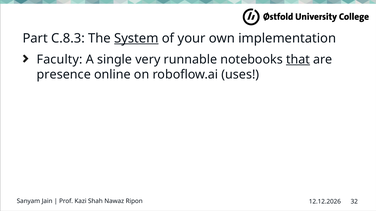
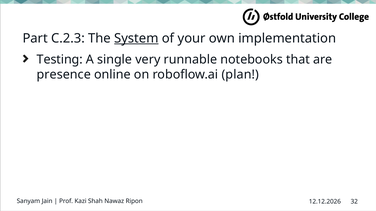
C.8.3: C.8.3 -> C.2.3 (68, 38)
Faculty: Faculty -> Testing (60, 60)
that underline: present -> none (298, 60)
uses: uses -> plan (240, 75)
